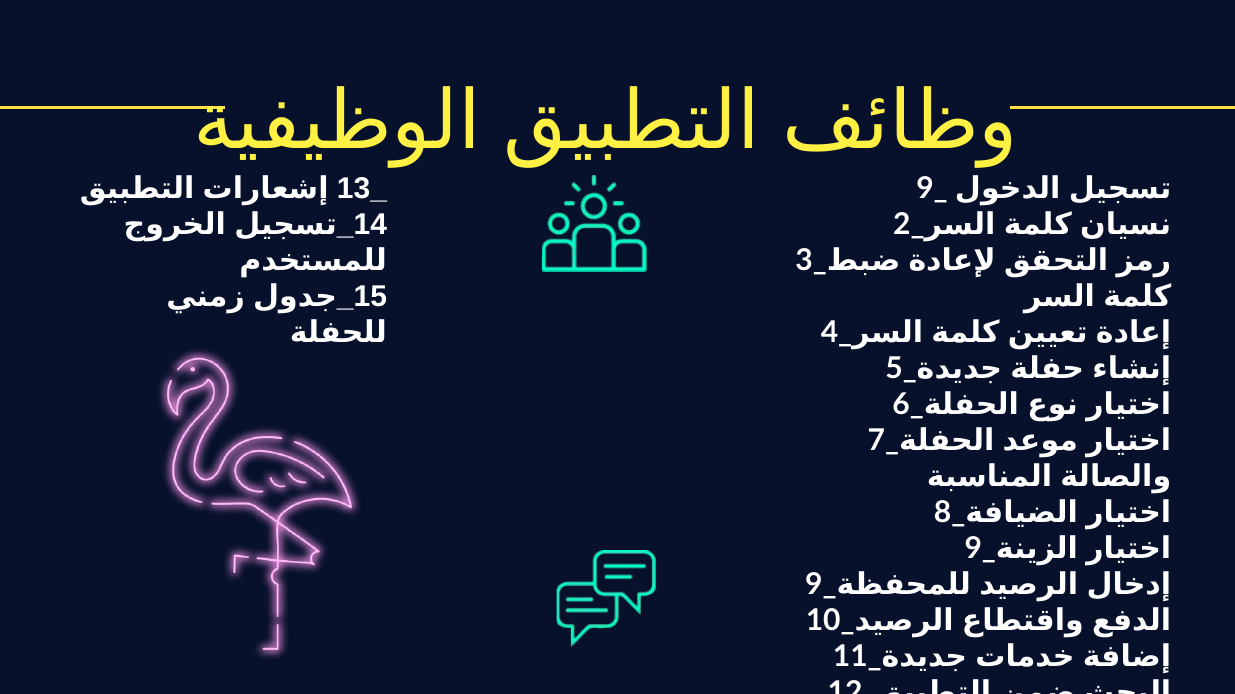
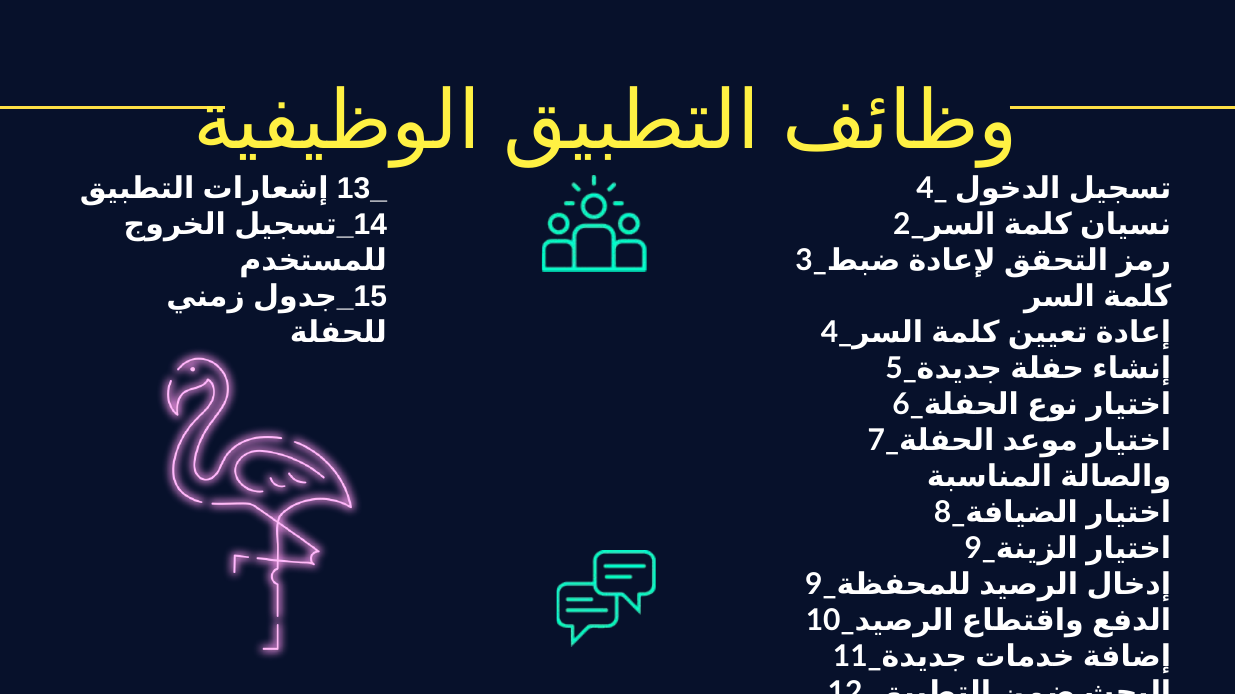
9_: 9_ -> 4_ (932, 189)
